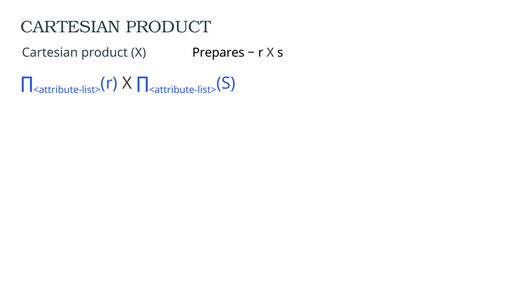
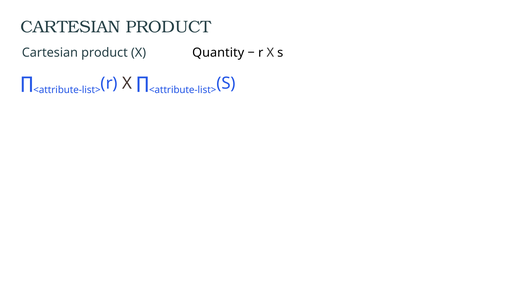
Prepares: Prepares -> Quantity (218, 53)
